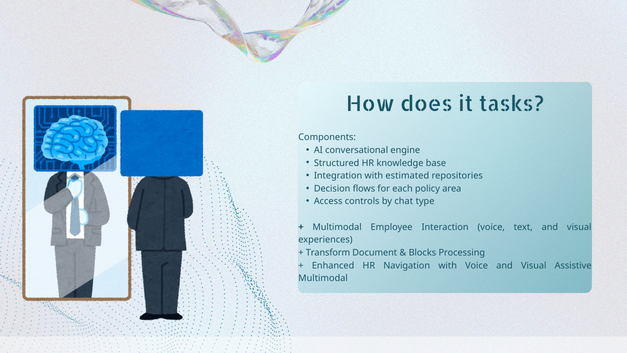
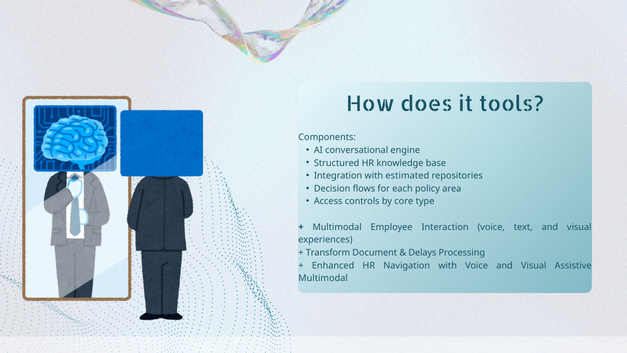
tasks: tasks -> tools (511, 104)
chat: chat -> core (404, 201)
Blocks: Blocks -> Delays (422, 252)
